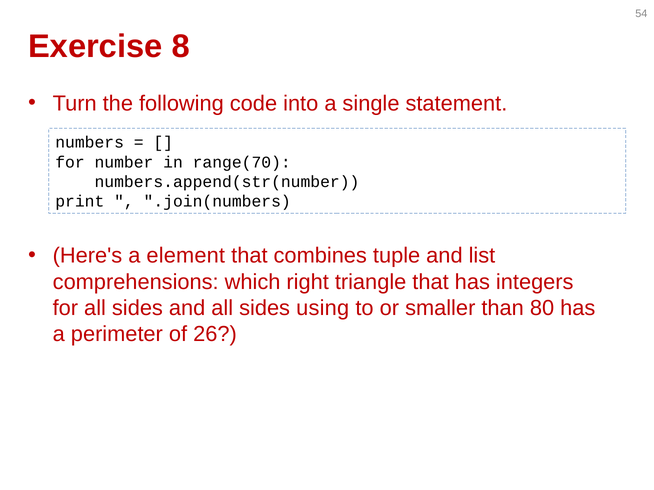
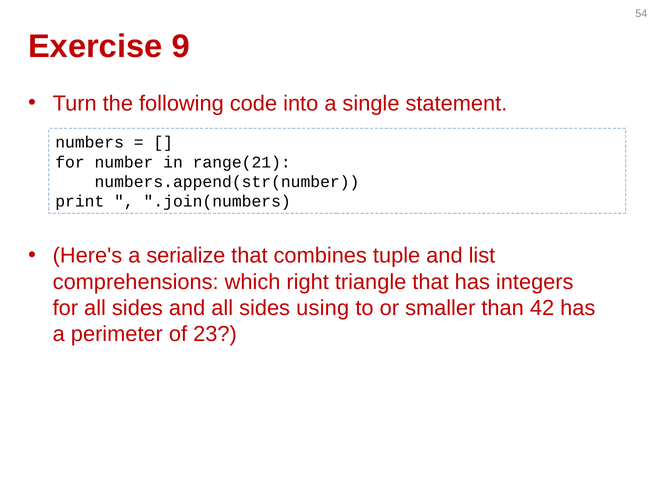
8: 8 -> 9 (181, 46)
range(70: range(70 -> range(21 (242, 162)
element: element -> serialize (186, 256)
80: 80 -> 42 (542, 308)
26: 26 -> 23 (215, 335)
